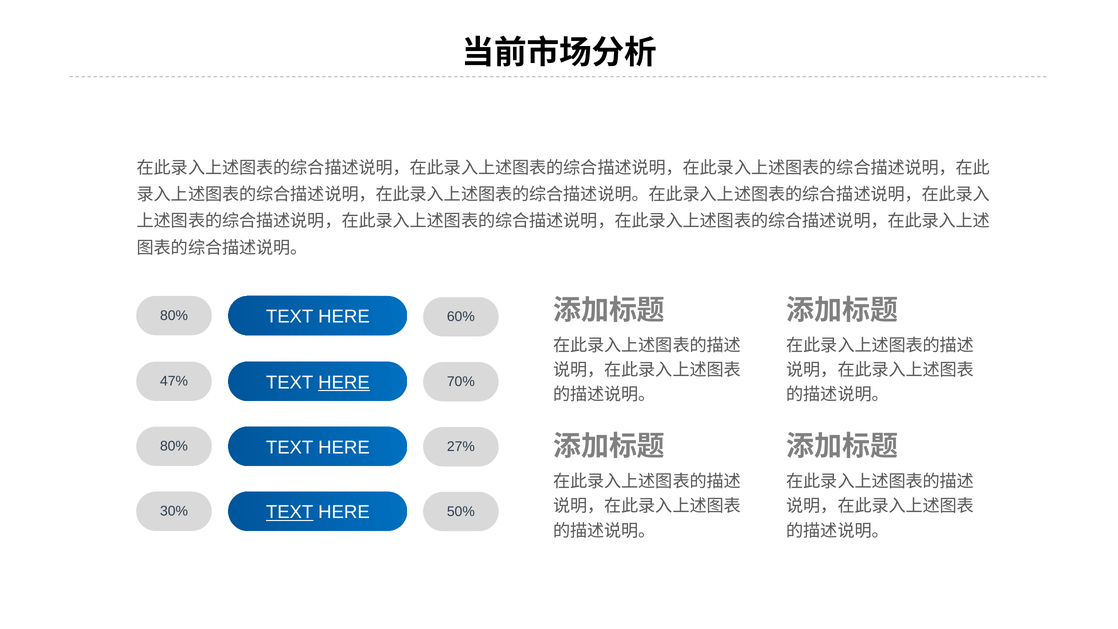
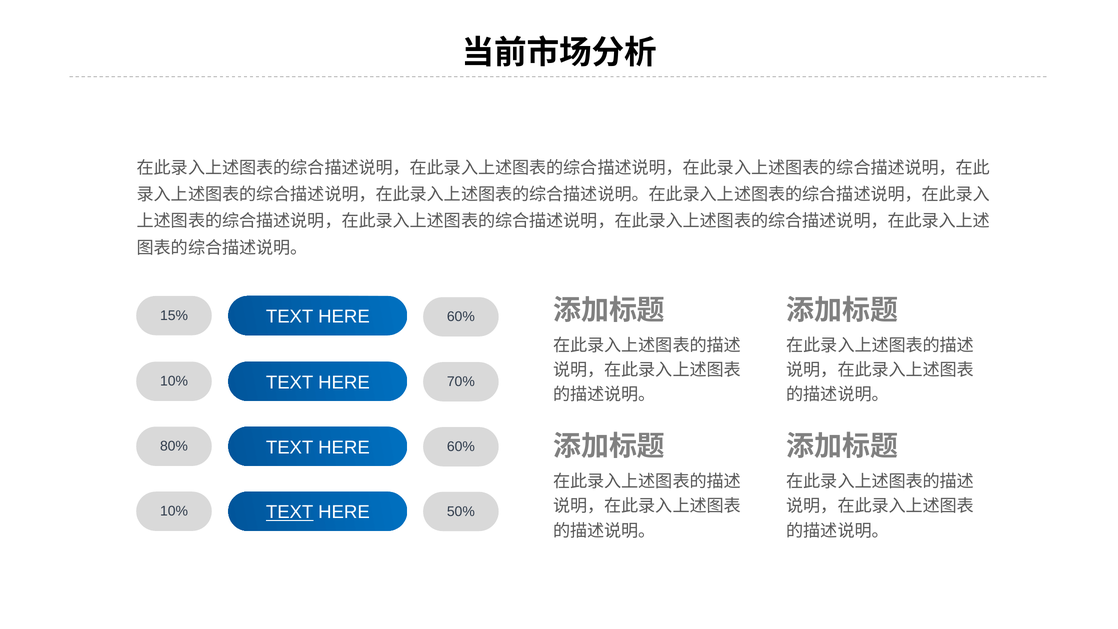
80%: 80% -> 15% (174, 315)
HERE underline: present -> none (344, 382)
47%: 47% -> 10% (174, 381)
27%: 27% -> 60% (461, 447)
30%: 30% -> 10% (174, 511)
